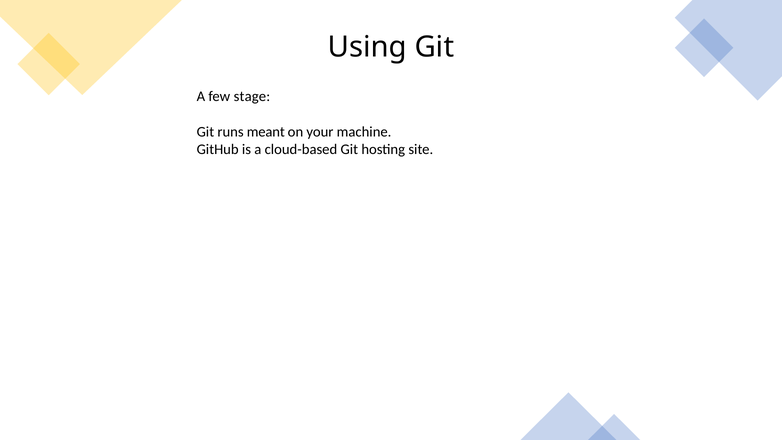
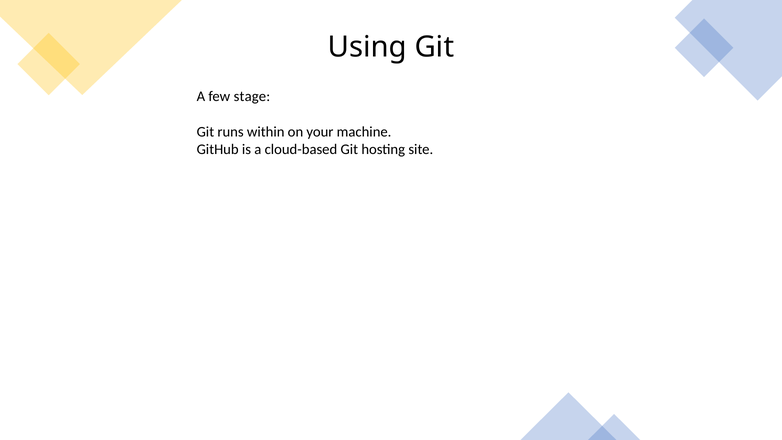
meant: meant -> within (266, 132)
